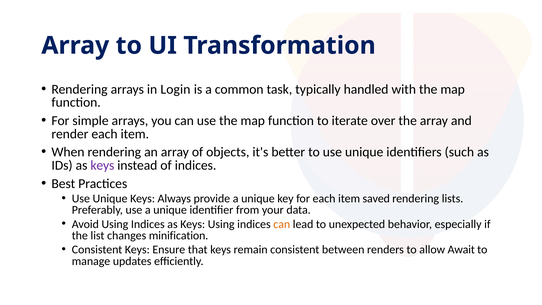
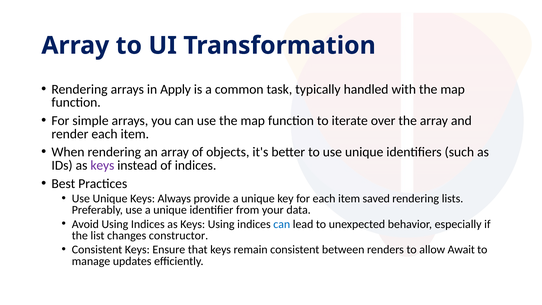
Login: Login -> Apply (176, 89)
can colour: orange -> blue (282, 224)
minification: minification -> constructor (179, 236)
